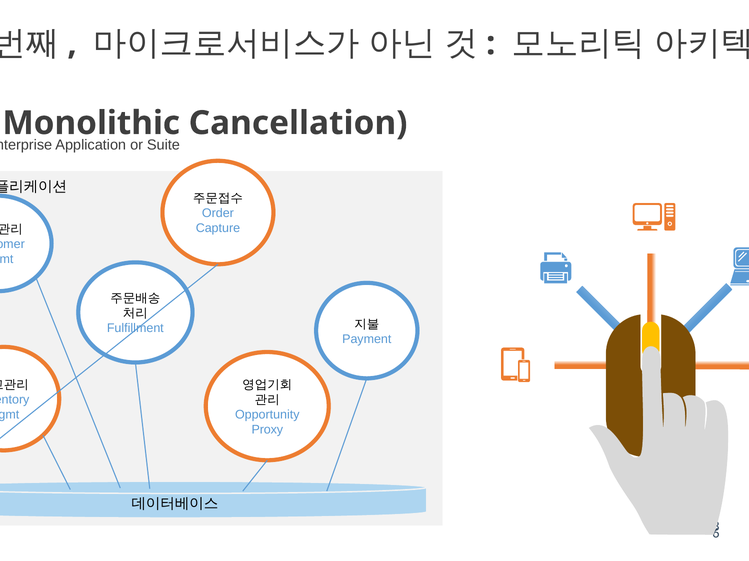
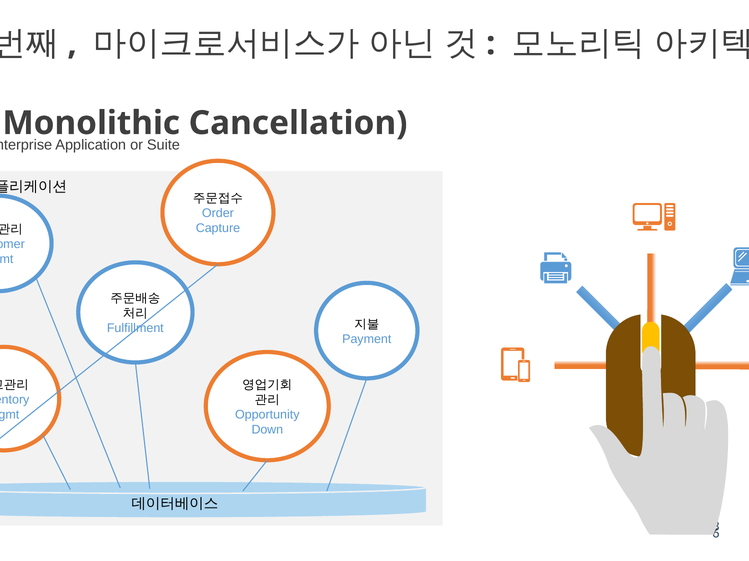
Proxy: Proxy -> Down (267, 430)
